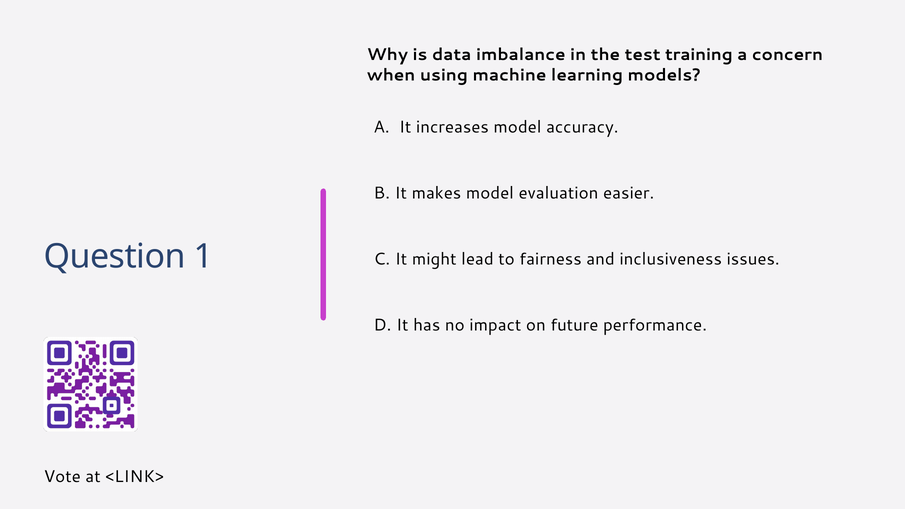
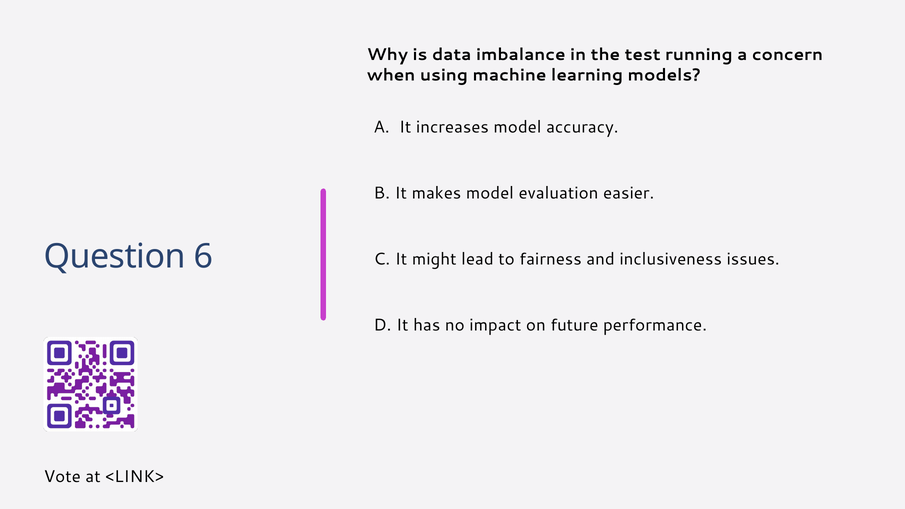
training: training -> running (699, 55)
1: 1 -> 6 (203, 257)
